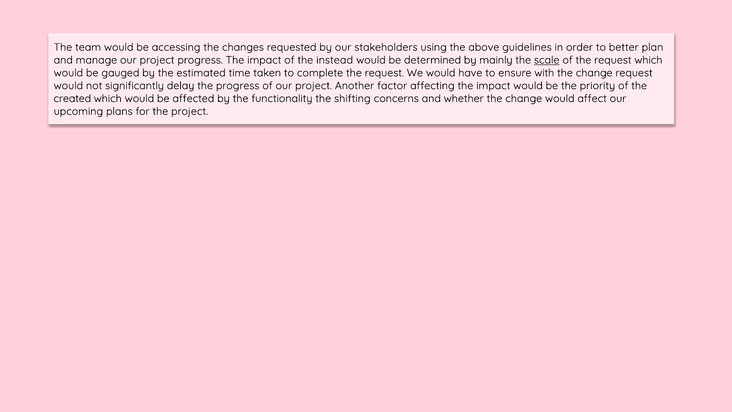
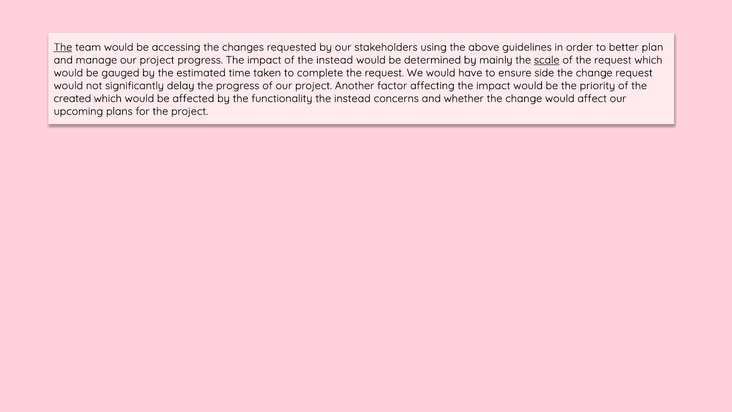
The underline: none -> present (63, 47)
with: with -> side (544, 73)
functionality the shifting: shifting -> instead (352, 98)
